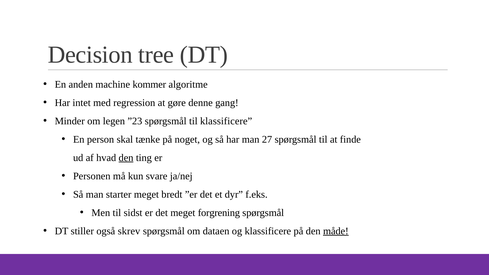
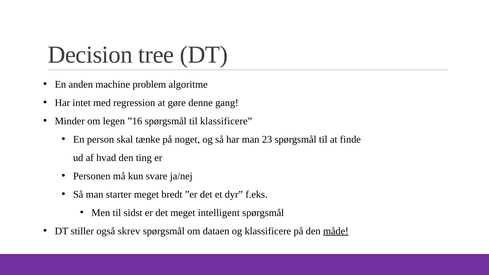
kommer: kommer -> problem (149, 84)
”23: ”23 -> ”16 (135, 121)
27: 27 -> 23 (267, 139)
den underline: present -> none (126, 158)
forgrening: forgrening -> intelligent (219, 213)
